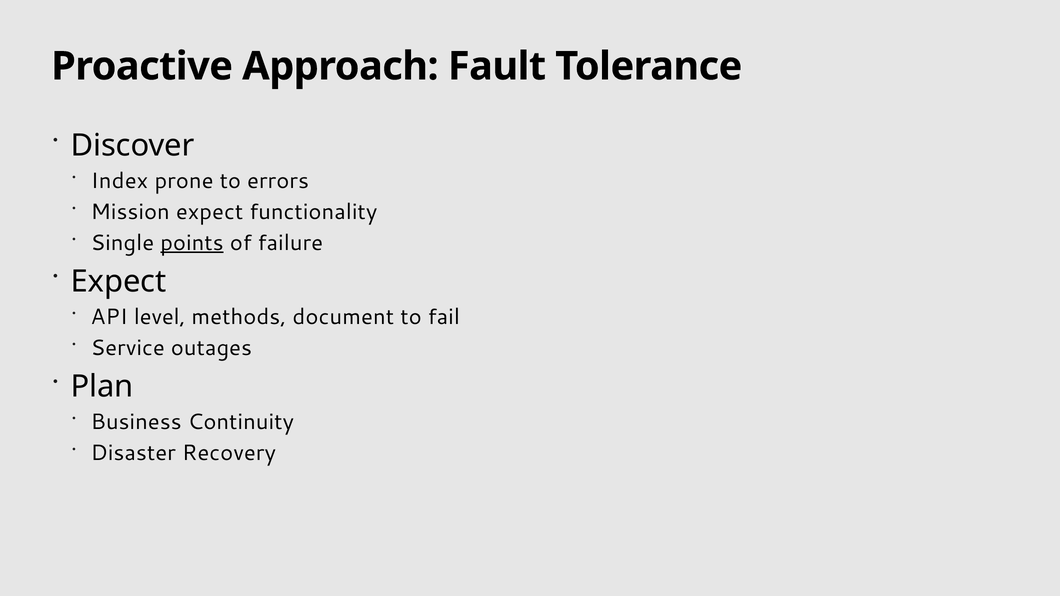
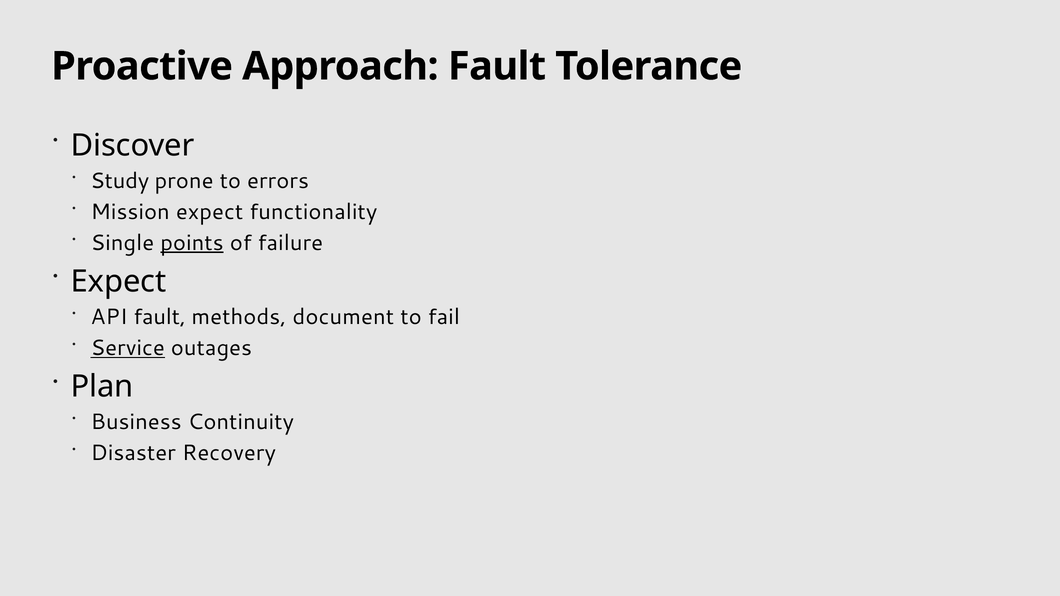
Index: Index -> Study (120, 181)
API level: level -> fault (160, 317)
Service underline: none -> present (128, 348)
